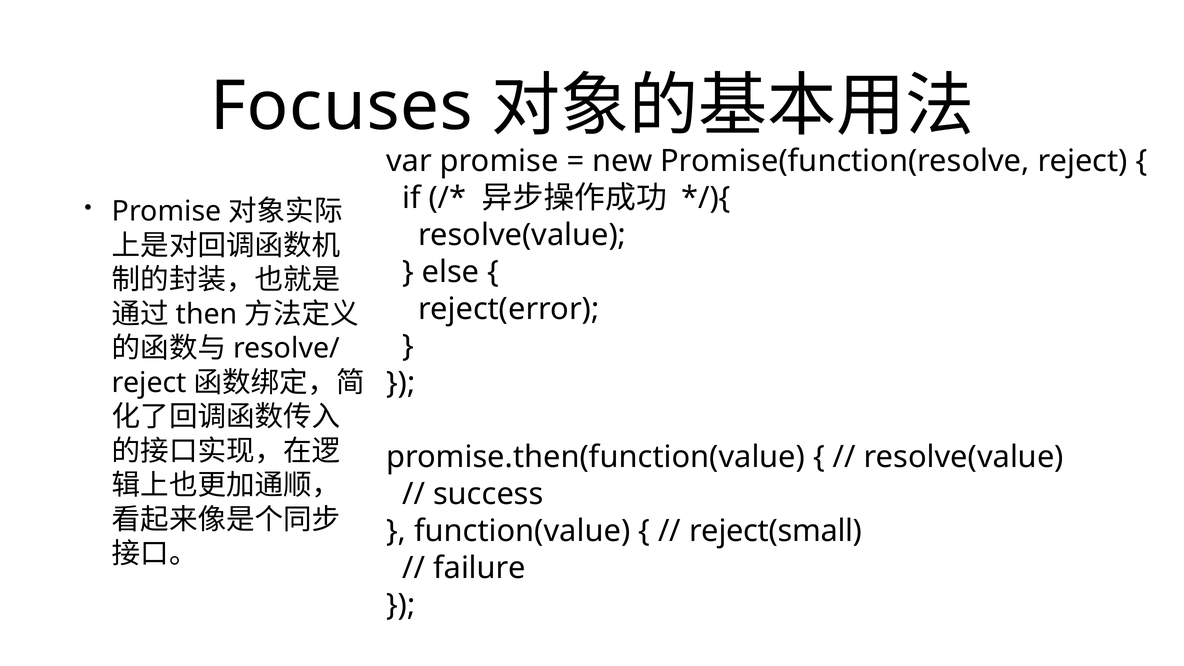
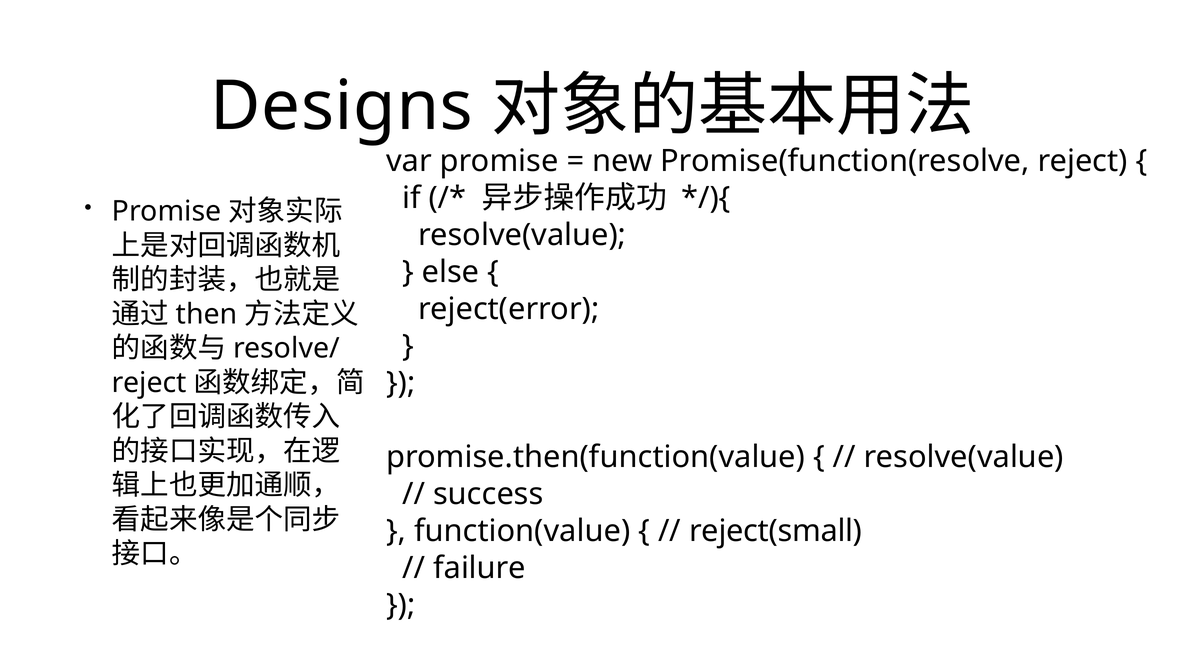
Focuses: Focuses -> Designs (342, 107)
